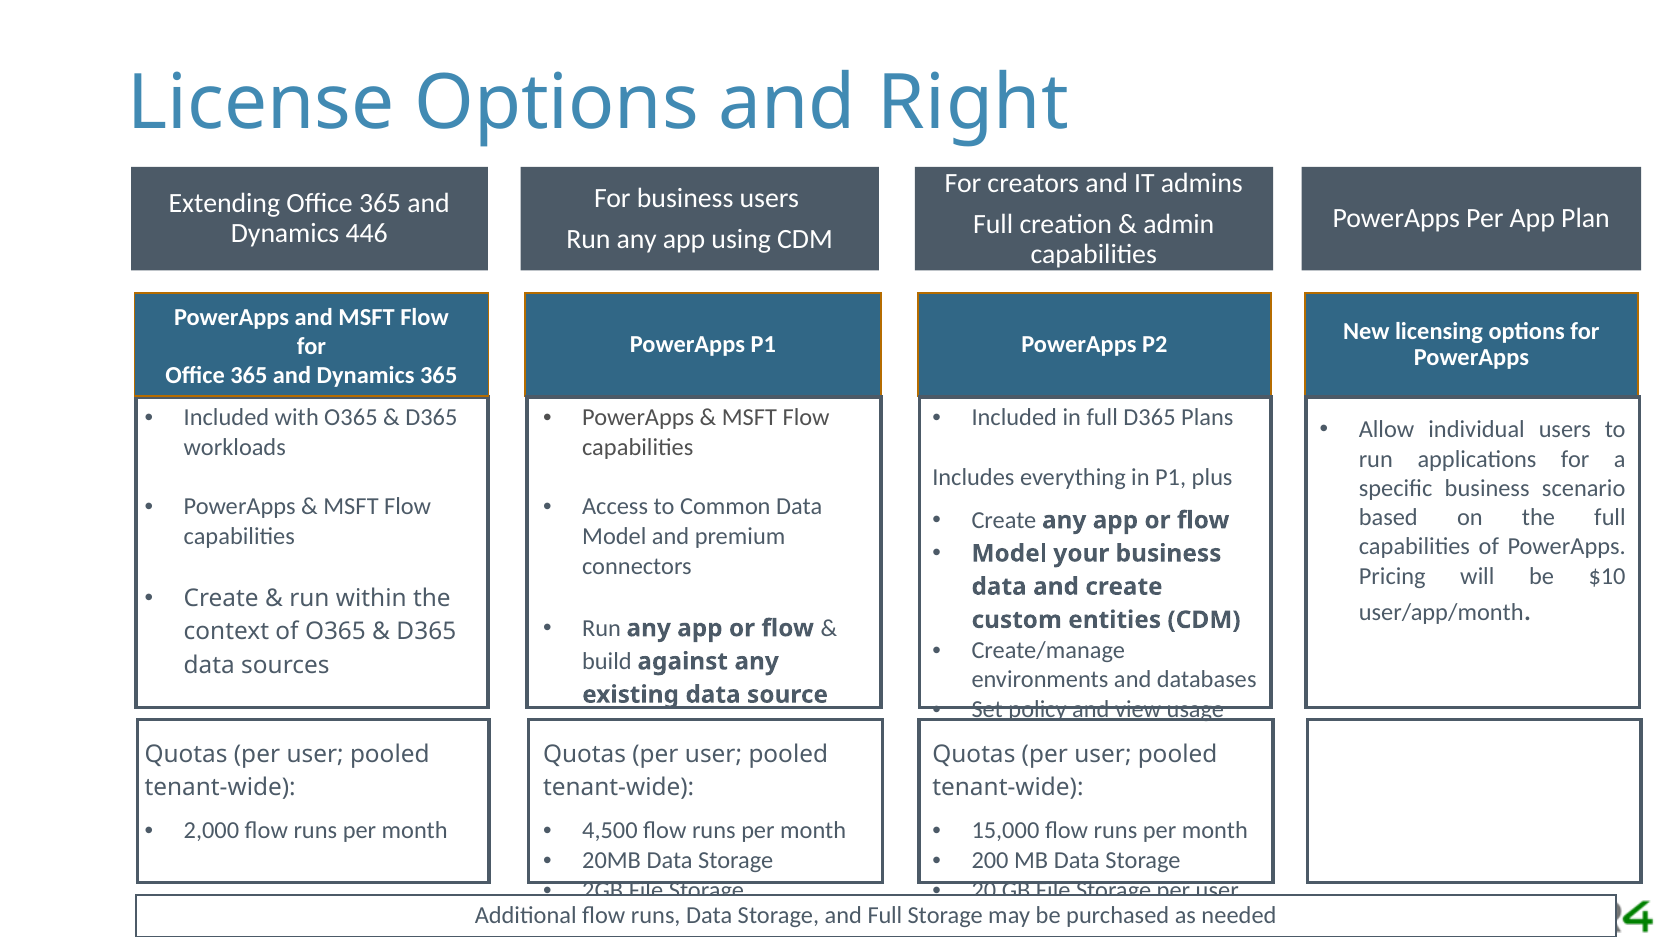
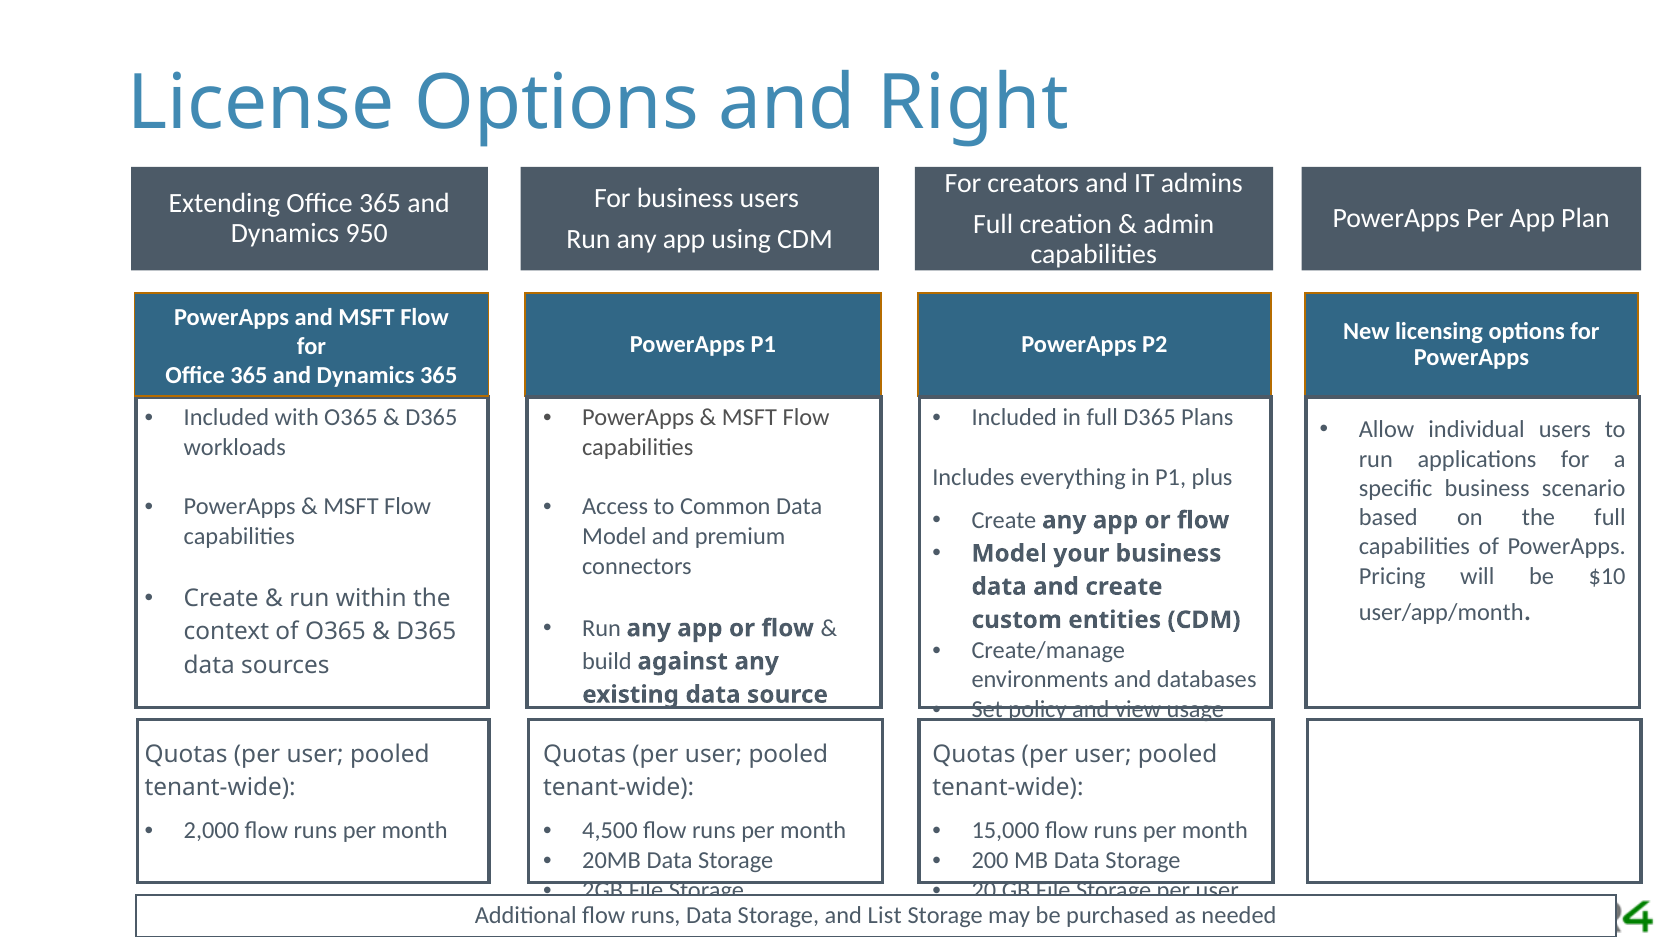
446: 446 -> 950 (367, 233)
and Full: Full -> List (885, 915)
